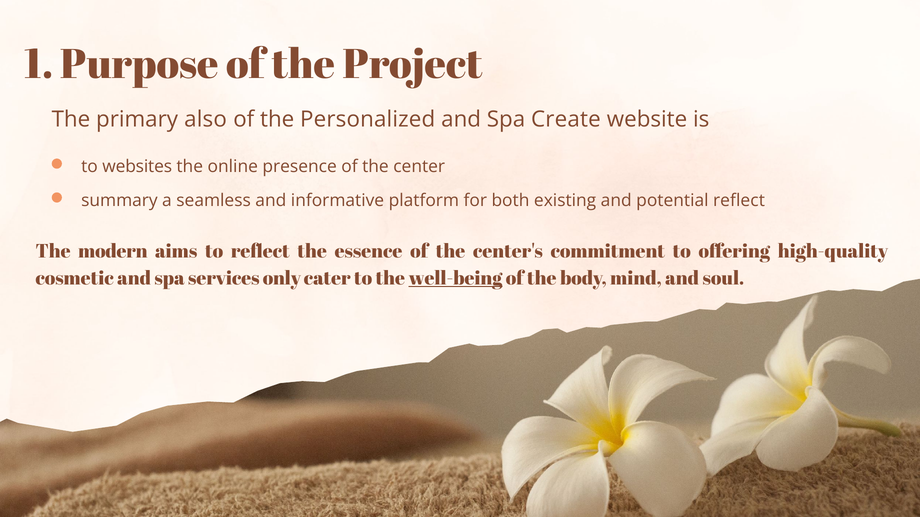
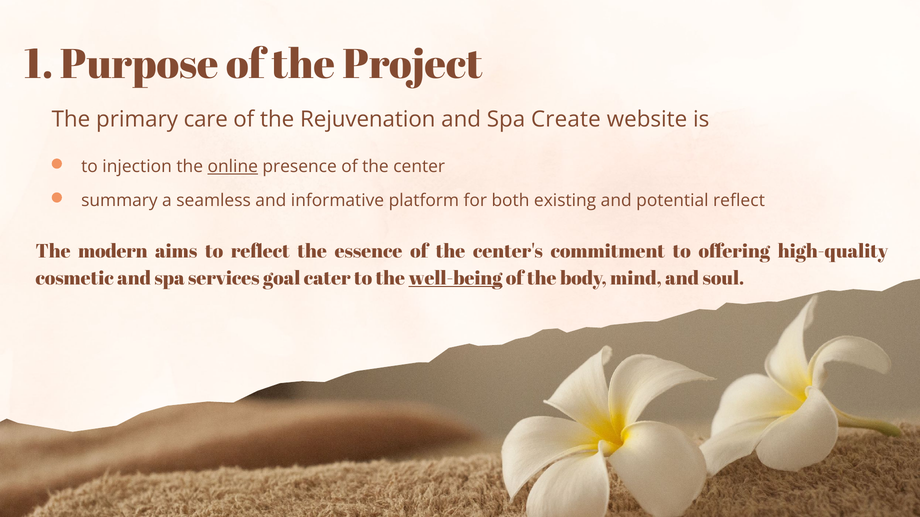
also: also -> care (206, 120)
Personalized: Personalized -> Rejuvenation (368, 120)
websites: websites -> injection (137, 167)
online underline: none -> present (233, 167)
only: only -> goal (282, 279)
